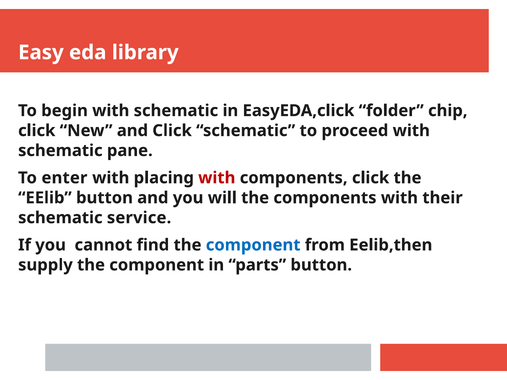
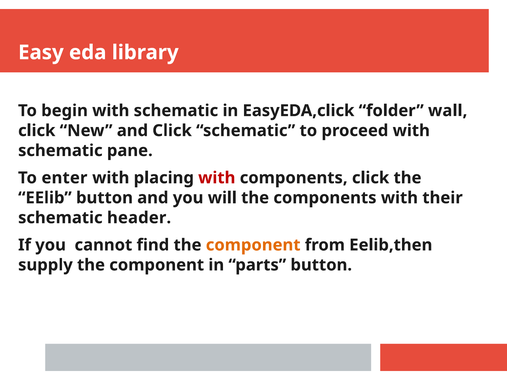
chip: chip -> wall (448, 111)
service: service -> header (139, 218)
component colour: blue -> orange (253, 245)
